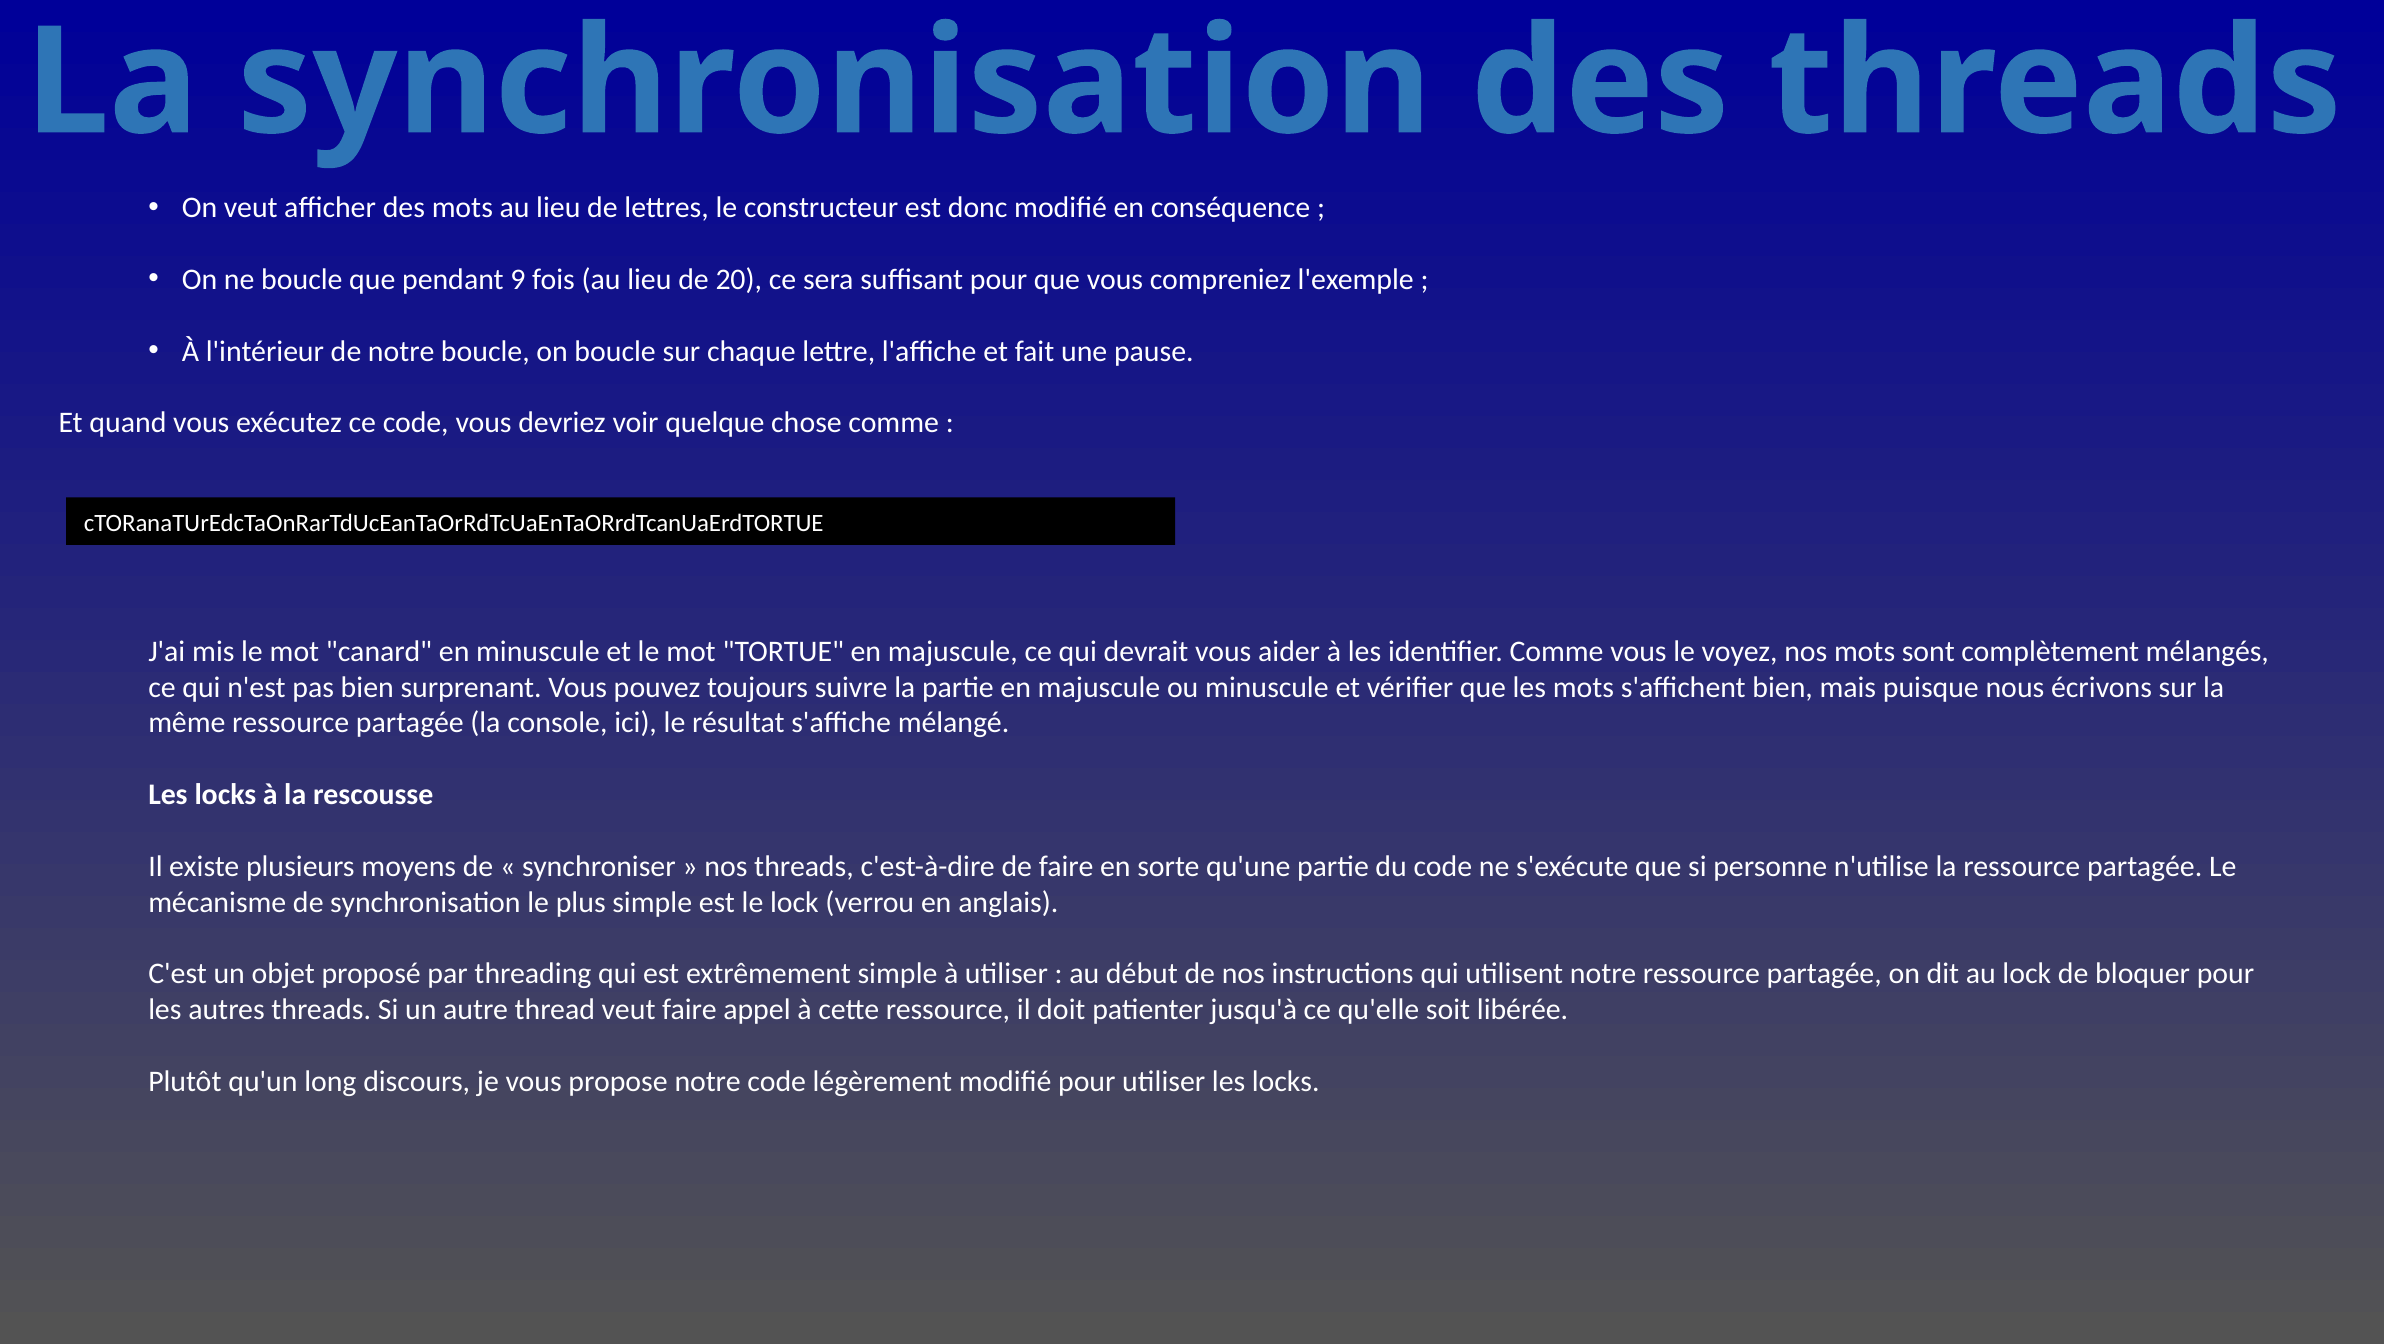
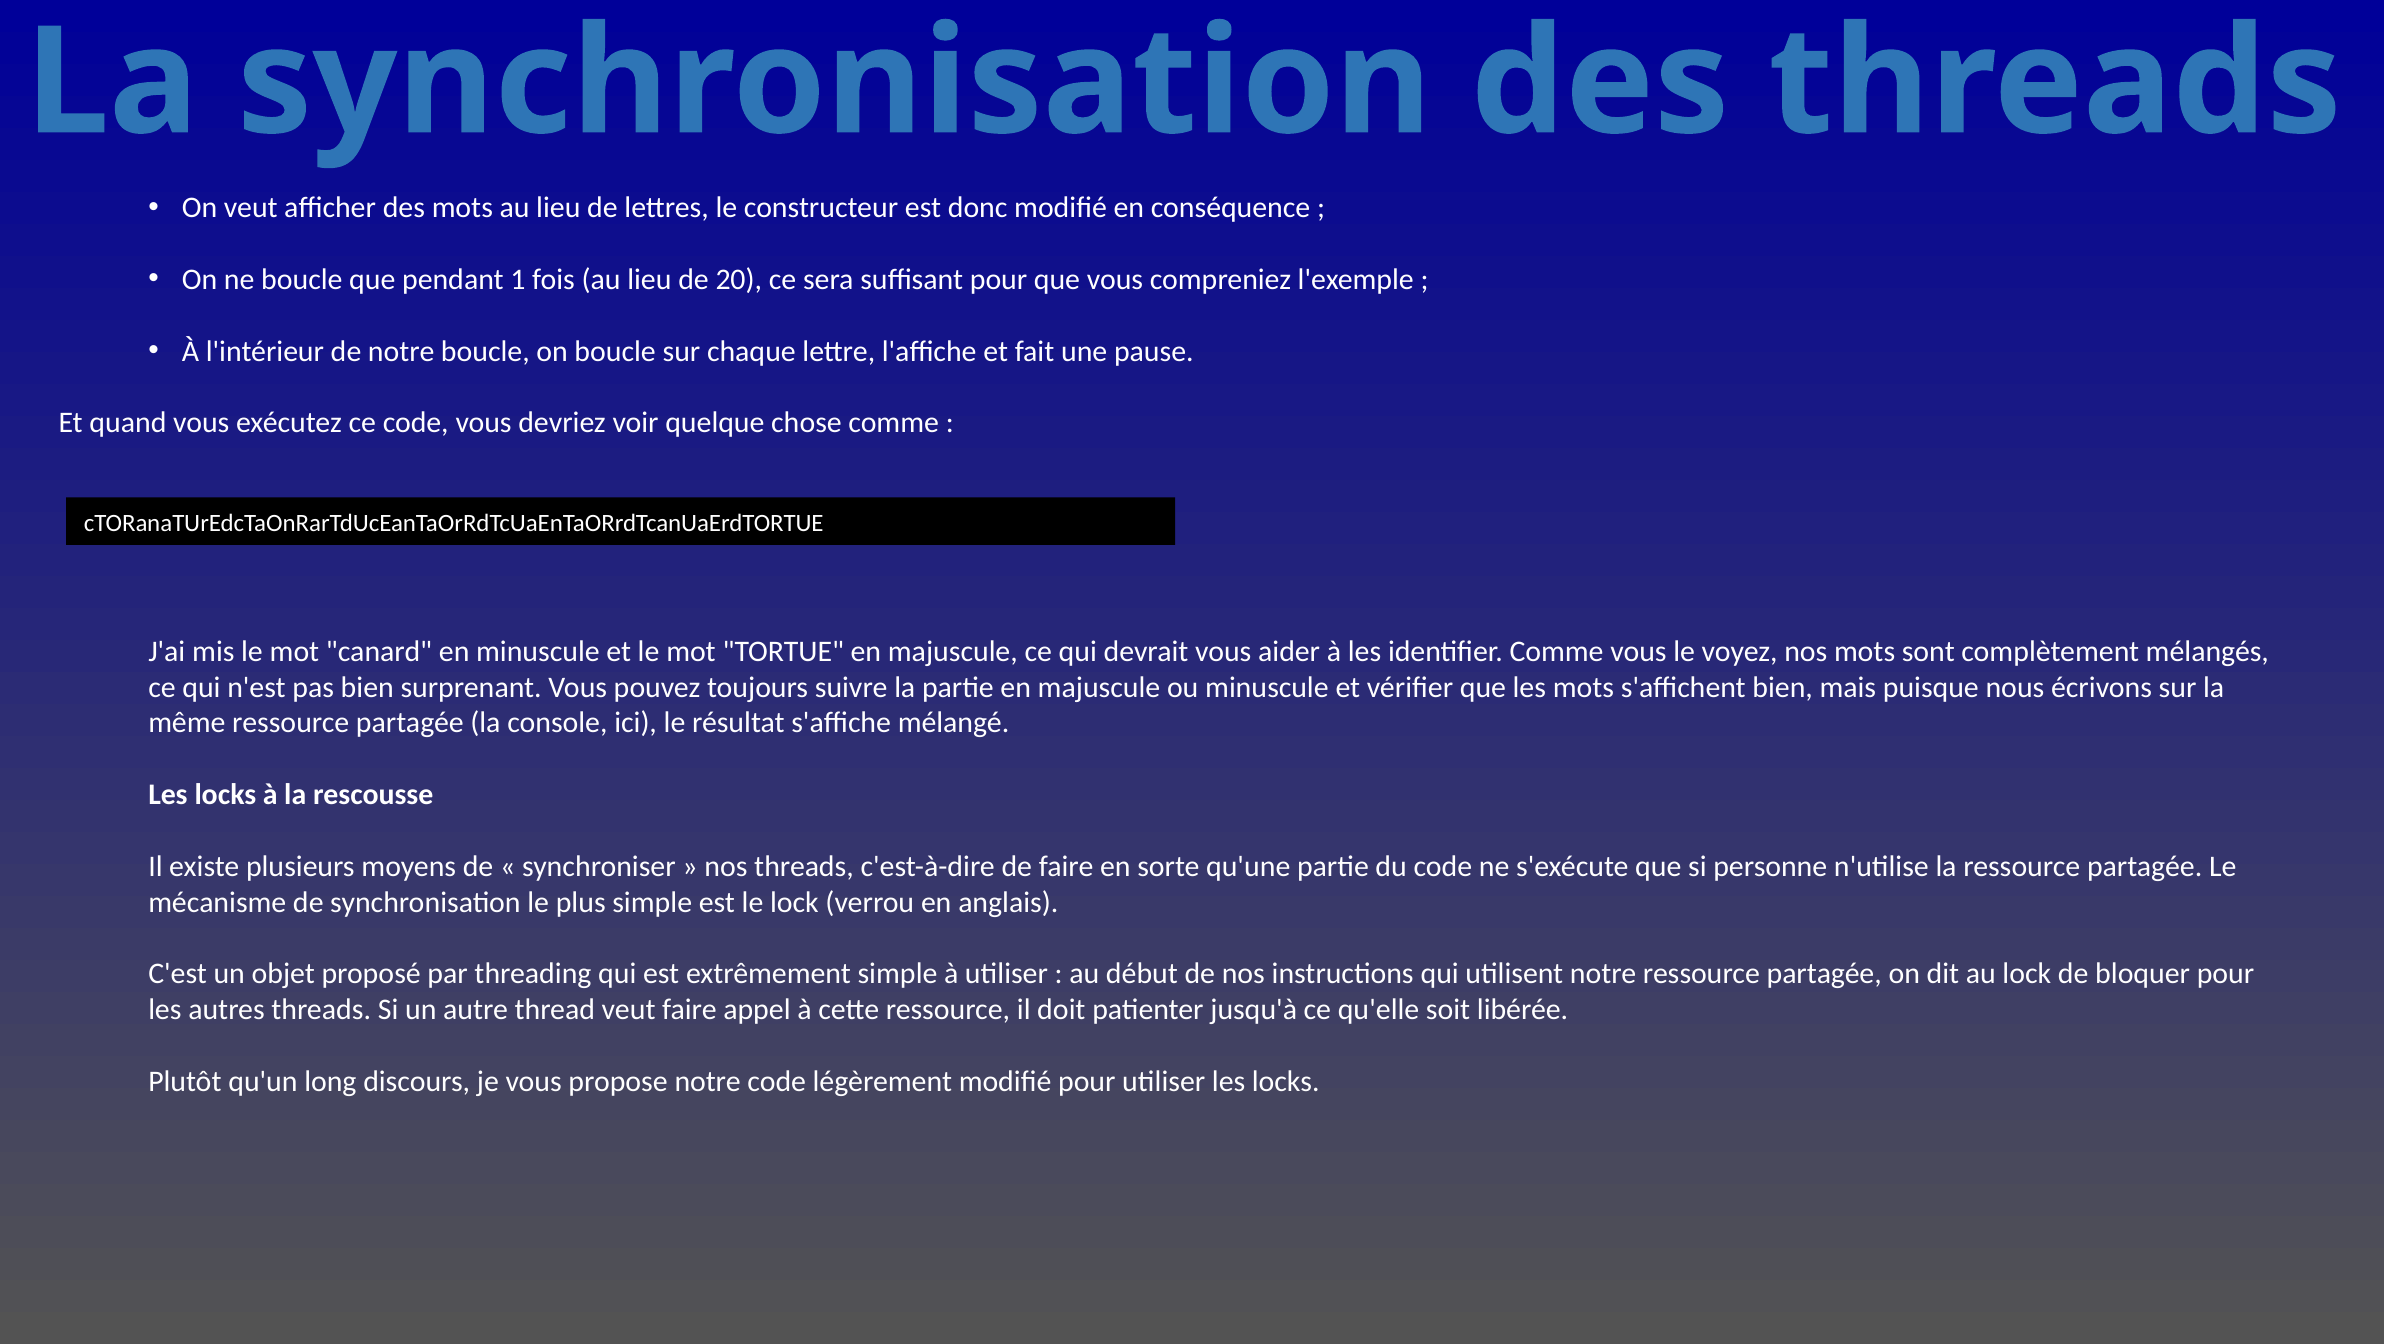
9: 9 -> 1 (518, 280)
